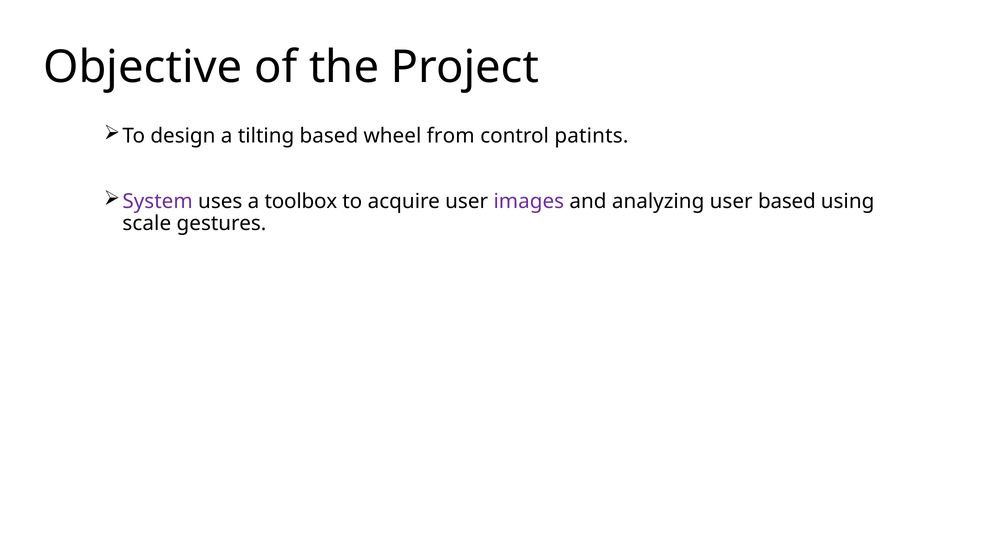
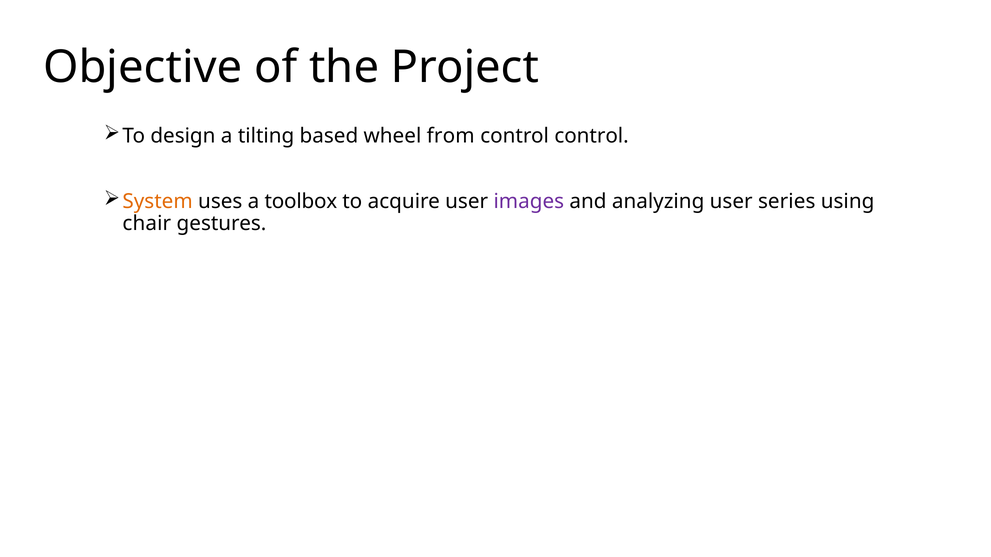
control patints: patints -> control (592, 136)
System colour: purple -> orange (158, 202)
user based: based -> series (787, 202)
scale: scale -> chair (147, 224)
